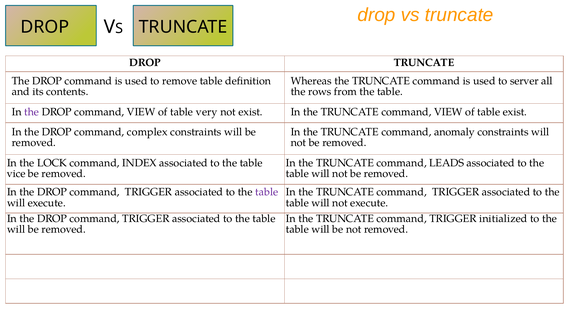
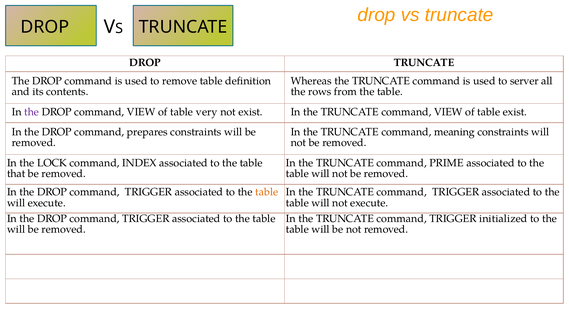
complex: complex -> prepares (147, 132)
anomaly: anomaly -> meaning (454, 132)
LEADS: LEADS -> PRIME (446, 163)
vice: vice -> that (16, 174)
table colour: purple -> orange (267, 192)
